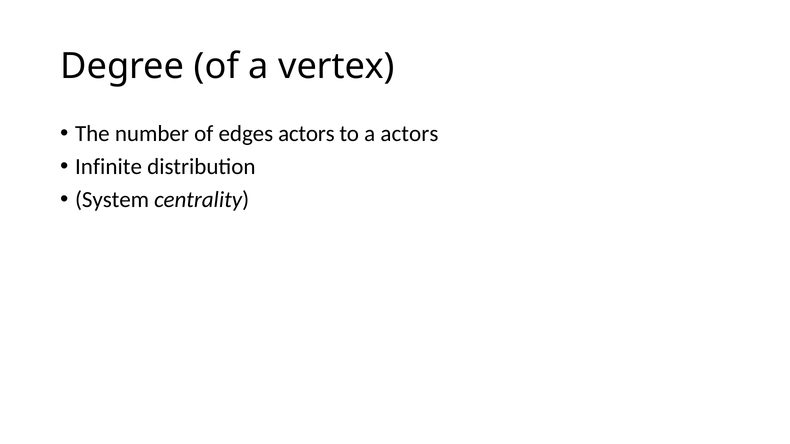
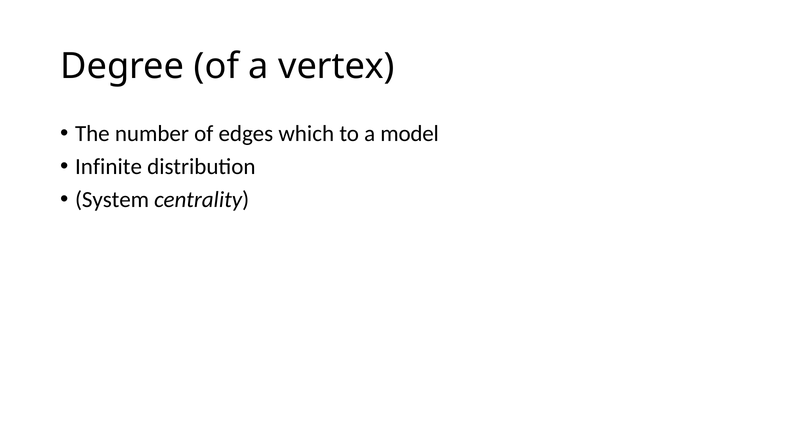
edges actors: actors -> which (306, 134)
a actors: actors -> model (410, 134)
